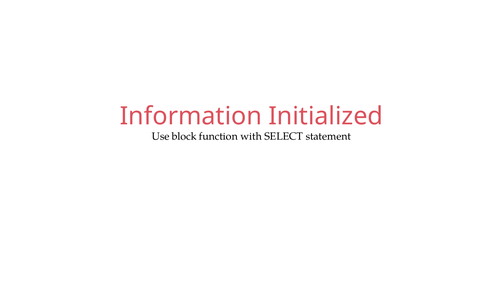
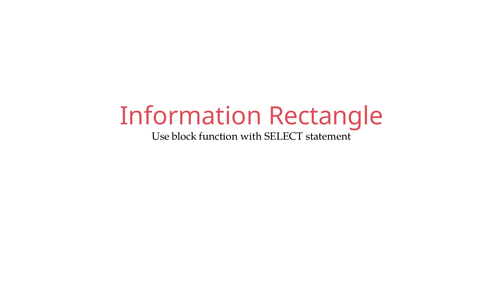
Initialized: Initialized -> Rectangle (326, 116)
